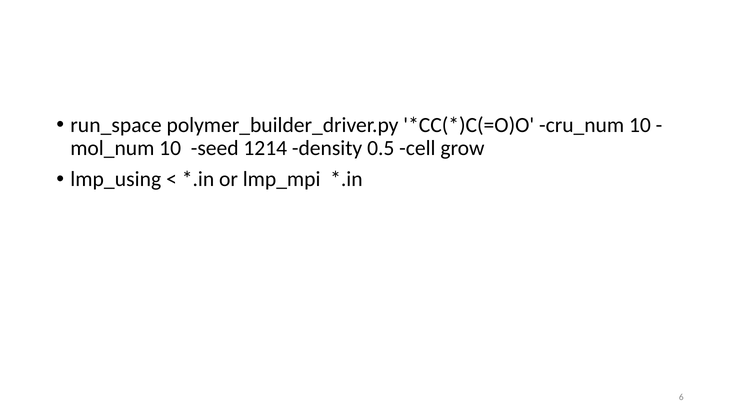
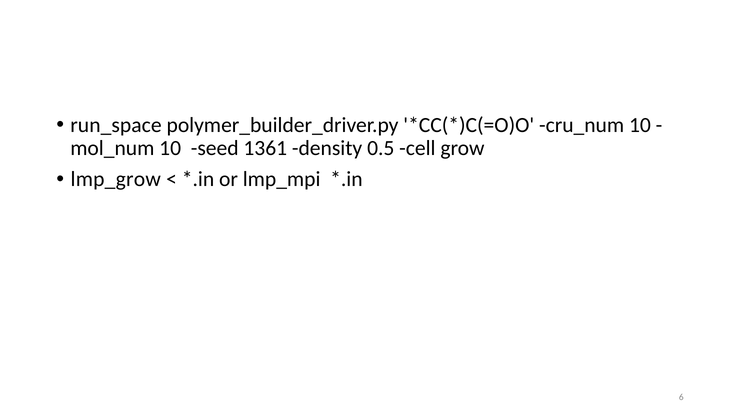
1214: 1214 -> 1361 (265, 148)
lmp_using: lmp_using -> lmp_grow (116, 179)
